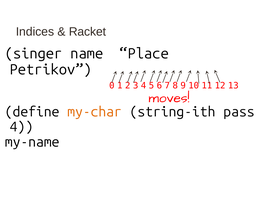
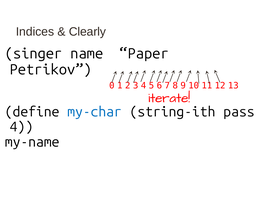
Racket: Racket -> Clearly (87, 32)
Place: Place -> Paper (144, 54)
moves: moves -> iterate (169, 98)
my-char colour: orange -> blue (95, 112)
